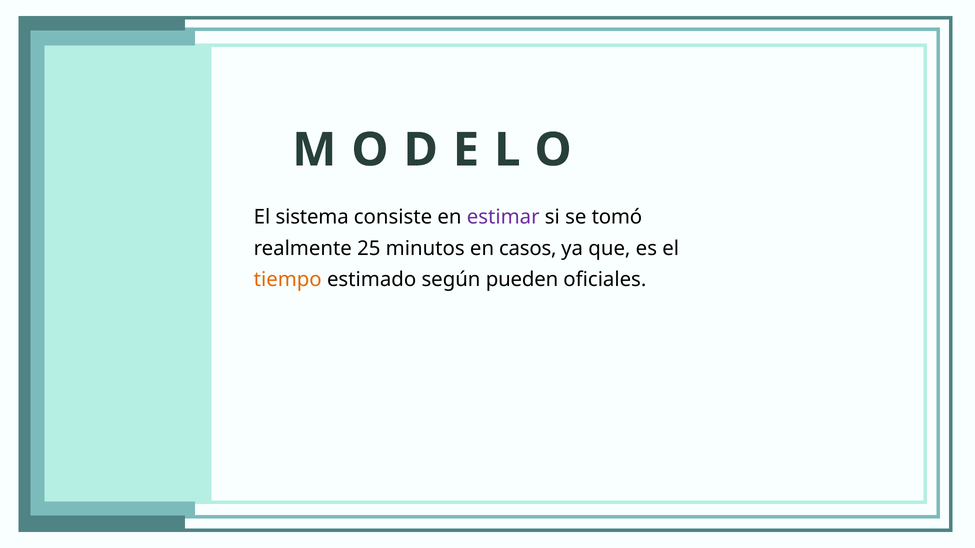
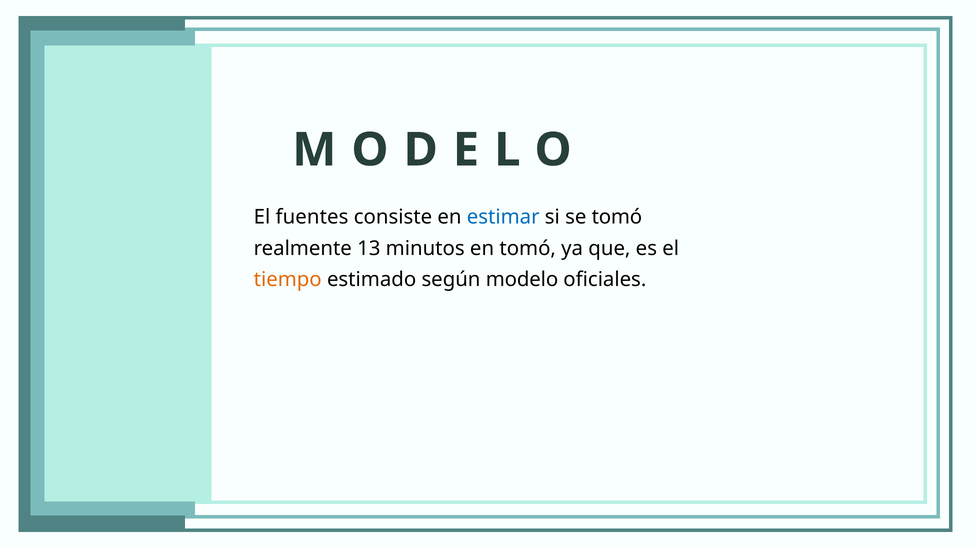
sistema: sistema -> fuentes (312, 217)
estimar colour: purple -> blue (503, 217)
25: 25 -> 13 (369, 249)
en casos: casos -> tomó (528, 249)
pueden: pueden -> modelo (522, 280)
